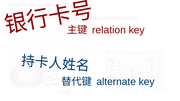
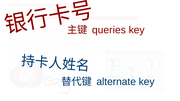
relation: relation -> queries (109, 30)
